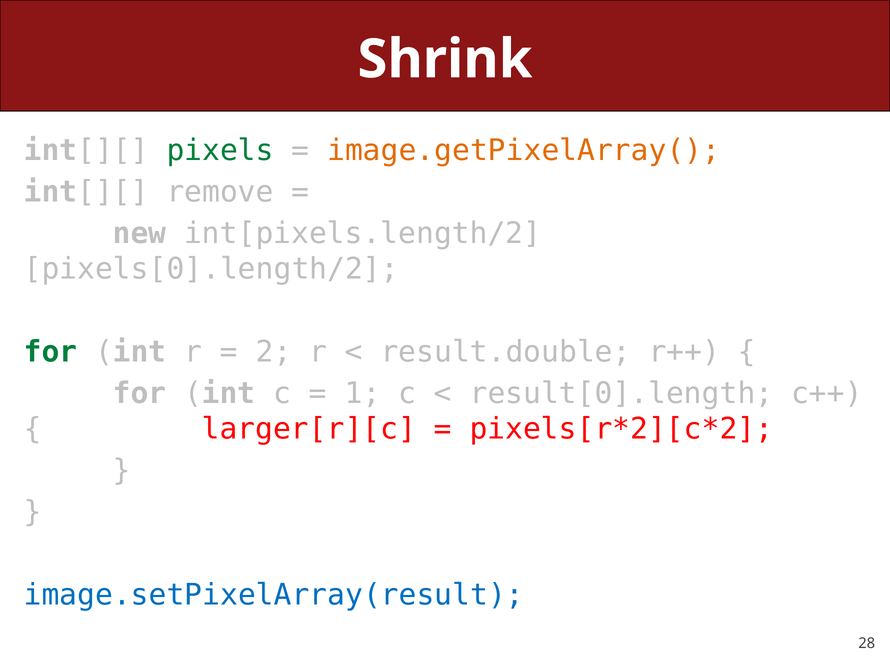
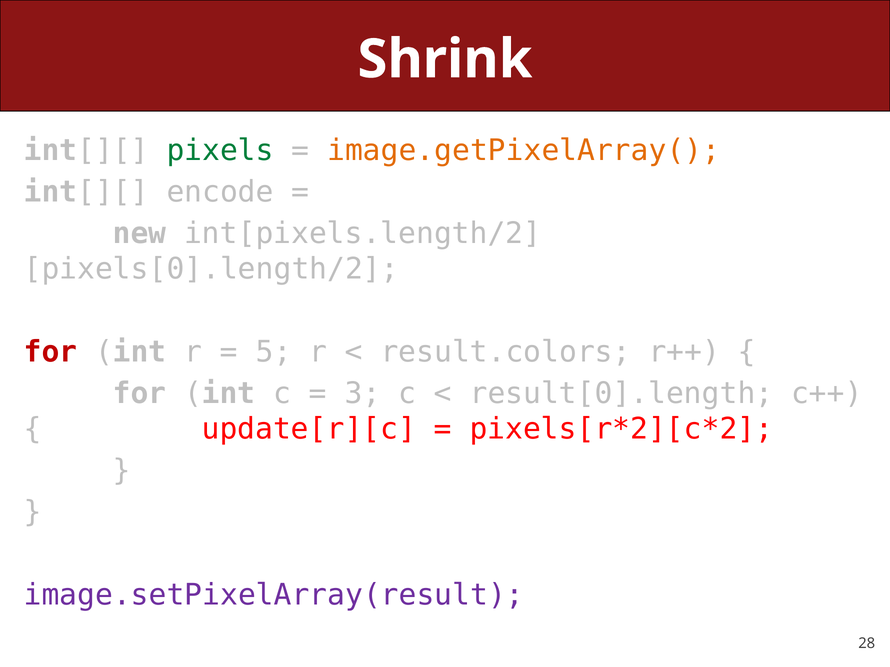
remove: remove -> encode (220, 192)
for colour: green -> red (50, 352)
2: 2 -> 5 (274, 352)
result.double: result.double -> result.colors (506, 352)
1: 1 -> 3 (363, 394)
larger[r][c: larger[r][c -> update[r][c (309, 429)
image.setPixelArray(result colour: blue -> purple (274, 595)
